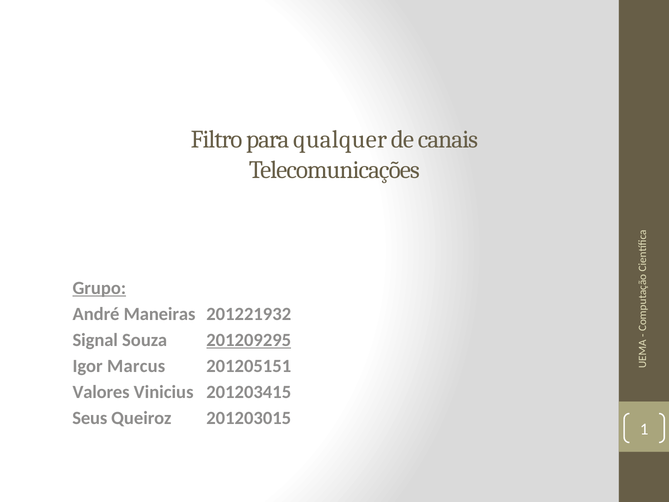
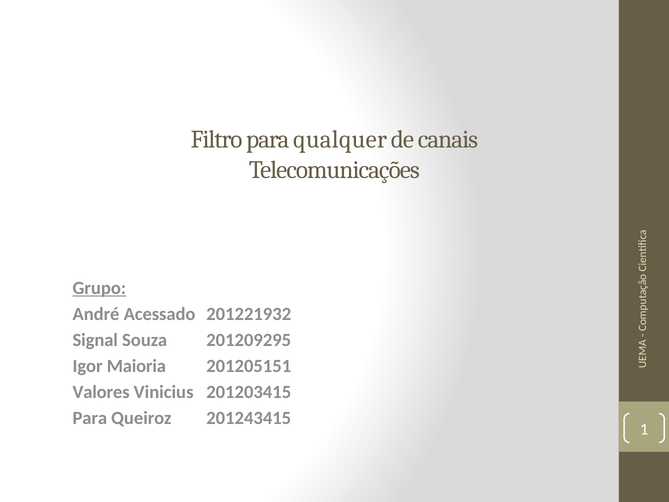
Maneiras: Maneiras -> Acessado (160, 314)
201209295 underline: present -> none (249, 340)
Marcus: Marcus -> Maioria (136, 366)
Seus: Seus -> Para (90, 418)
201203015: 201203015 -> 201243415 (249, 418)
